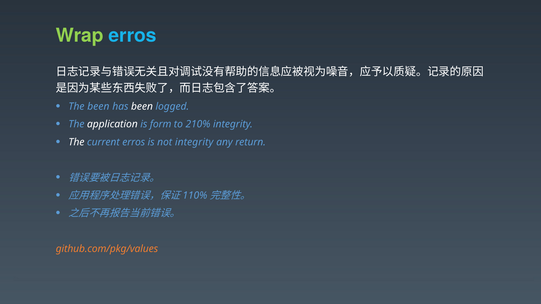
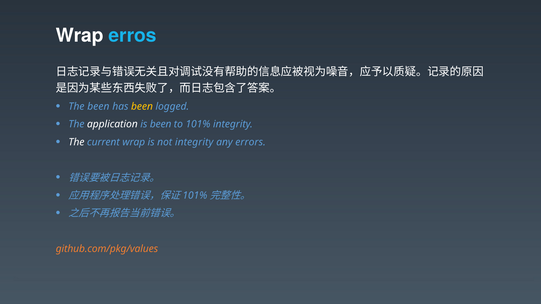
Wrap colour: light green -> white (80, 36)
been colour: white -> yellow (142, 107)
is form: form -> been (161, 124)
to 210%: 210% -> 101% (198, 124)
current erros: erros -> wrap (134, 142)
return: return -> errors (250, 142)
110%: 110% -> 101% (195, 196)
